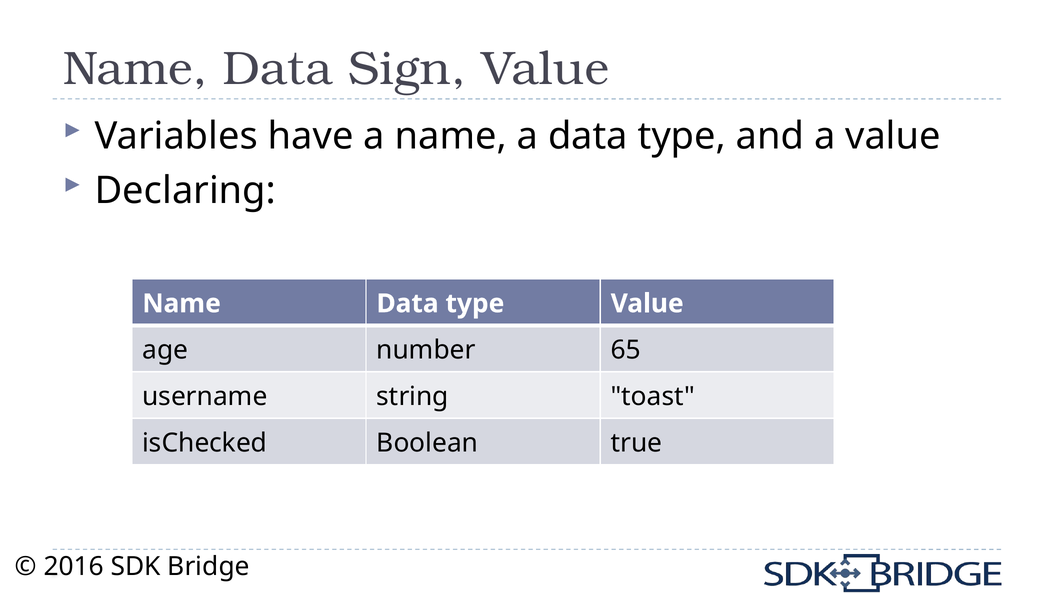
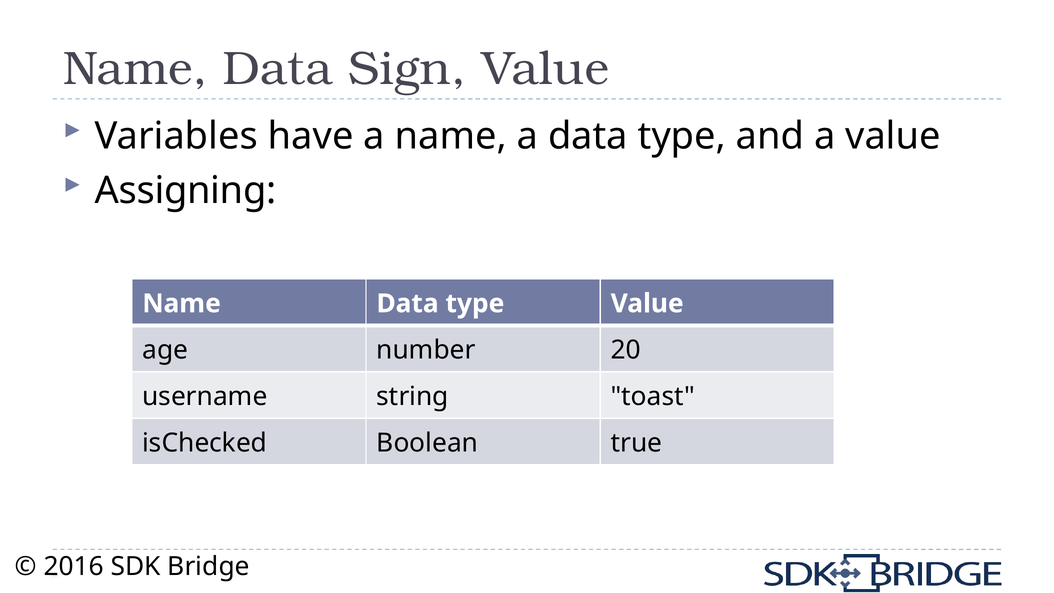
Declaring: Declaring -> Assigning (186, 191)
65: 65 -> 20 (626, 350)
